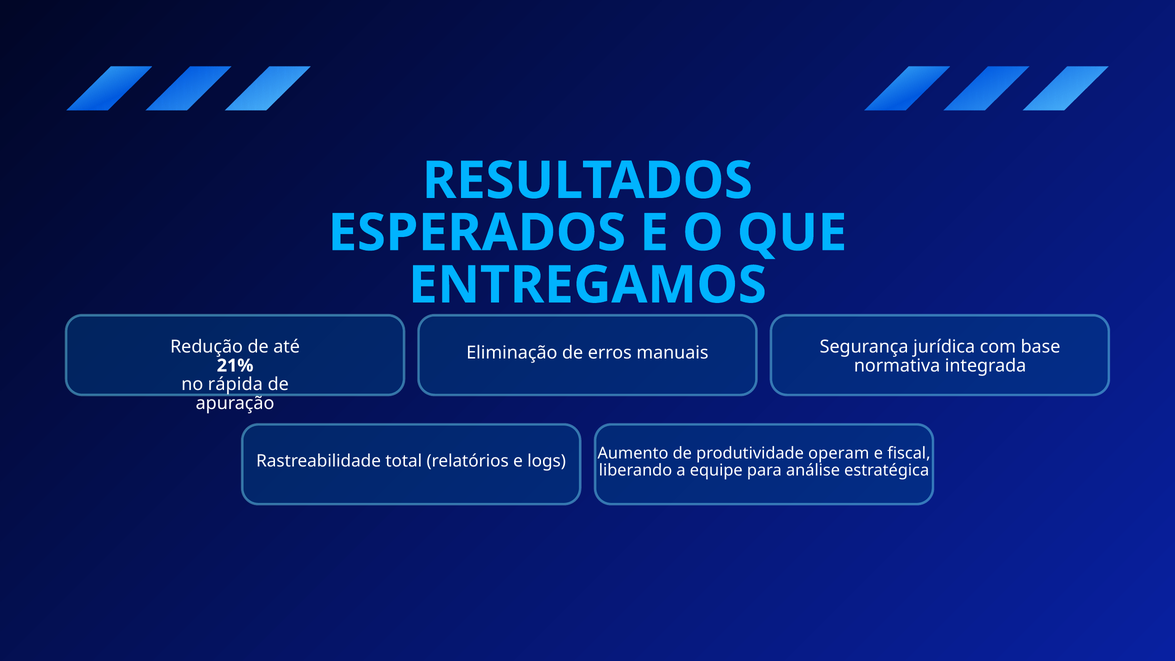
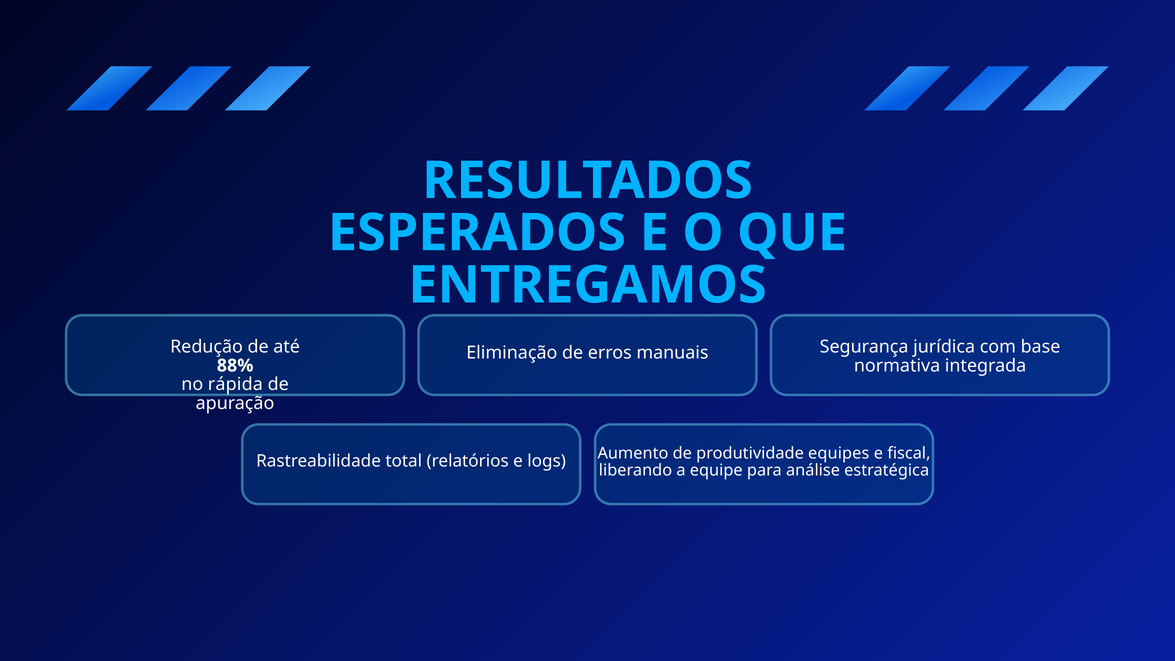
21%: 21% -> 88% (235, 366)
operam: operam -> equipes (839, 453)
